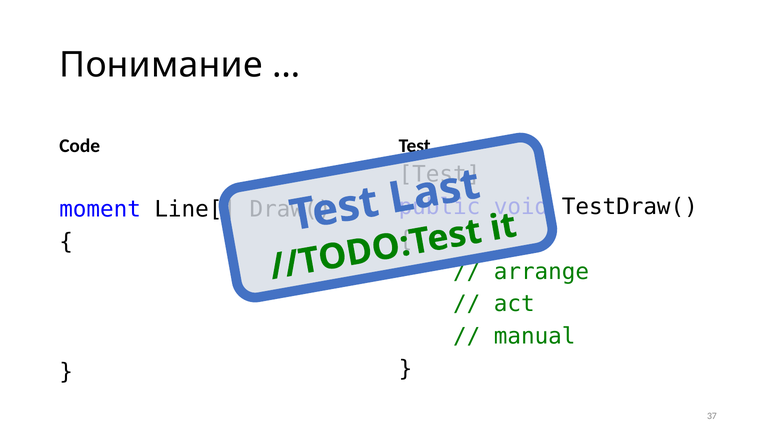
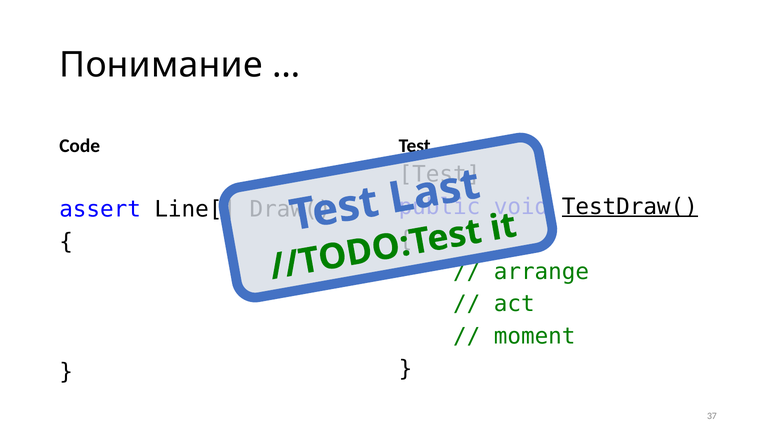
TestDraw( underline: none -> present (630, 207)
moment: moment -> assert (100, 210)
manual: manual -> moment (535, 337)
